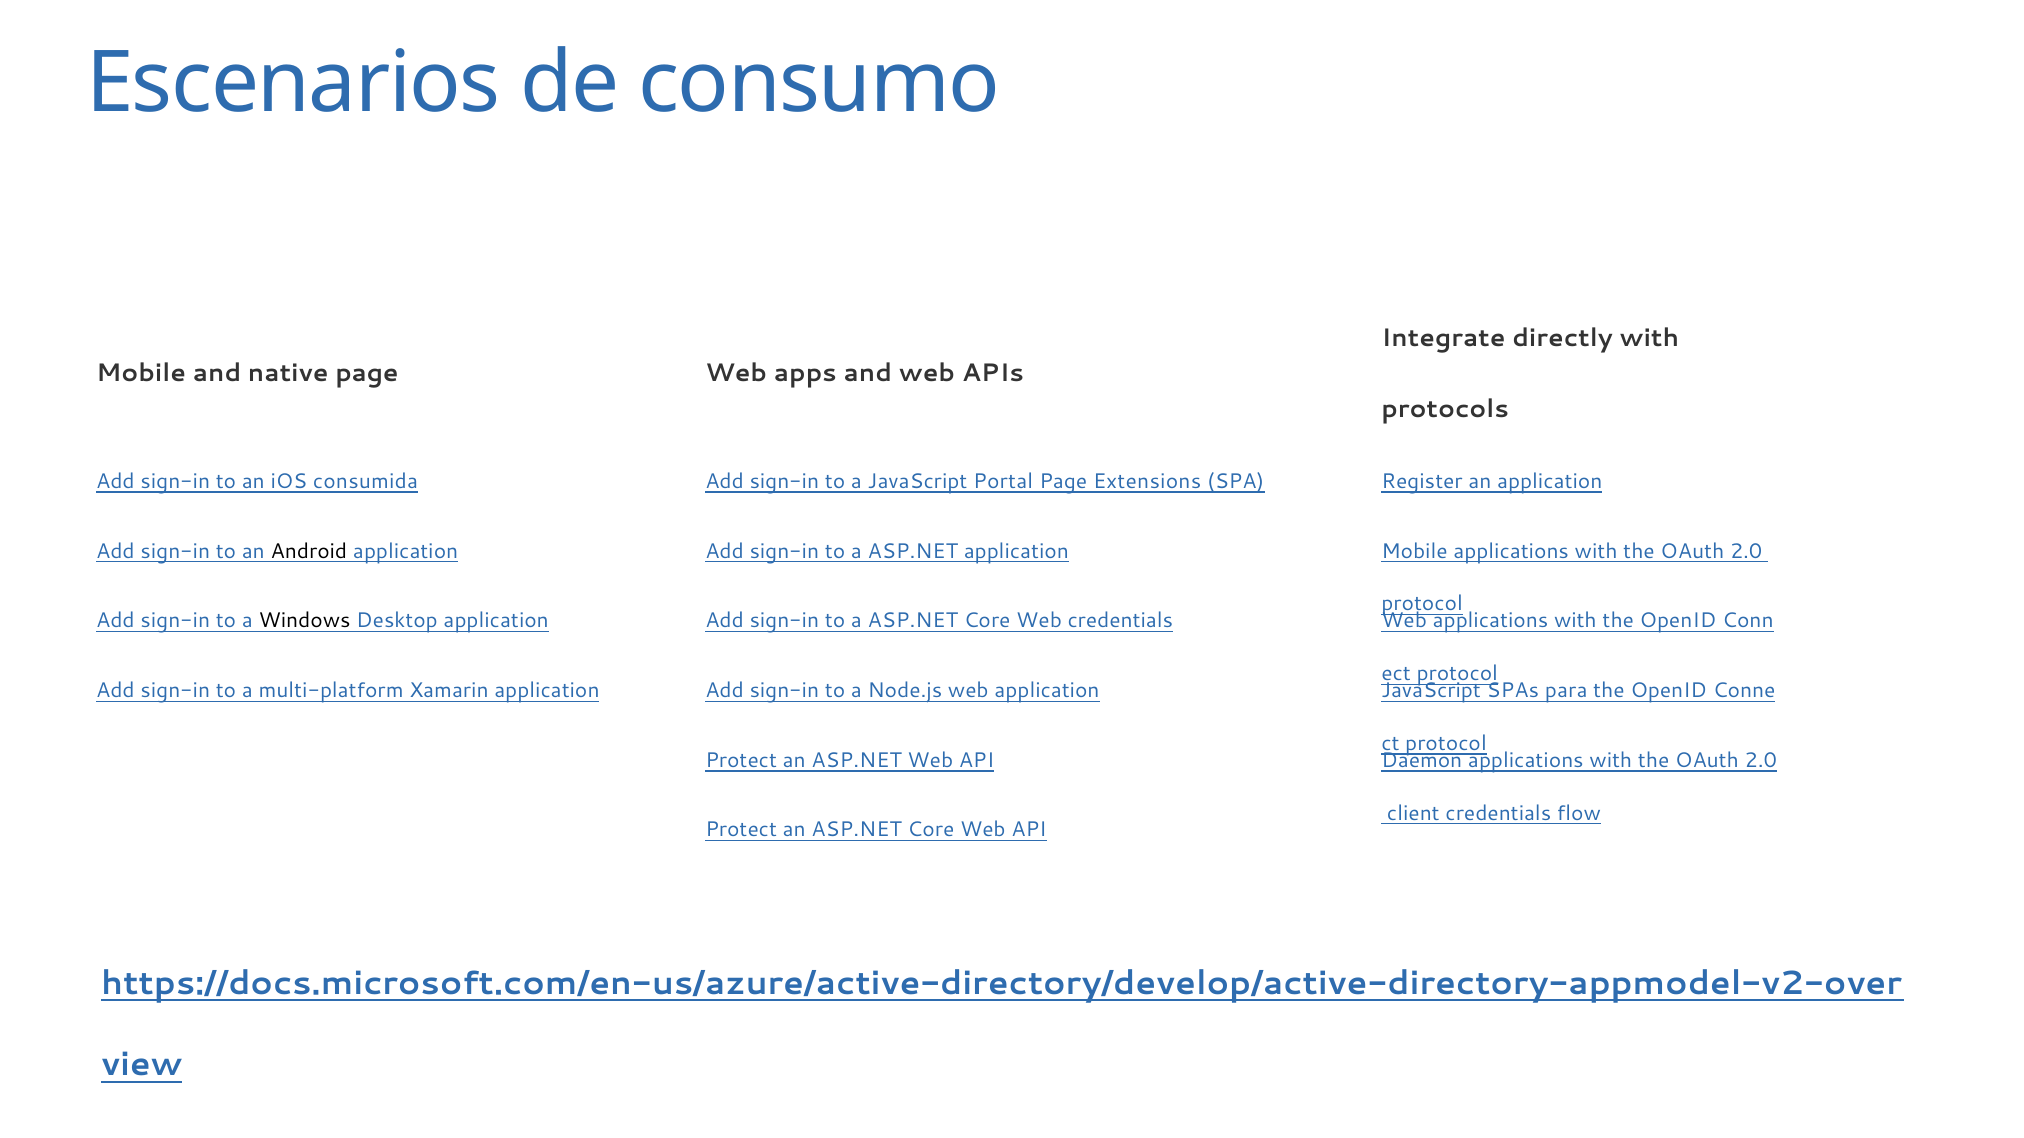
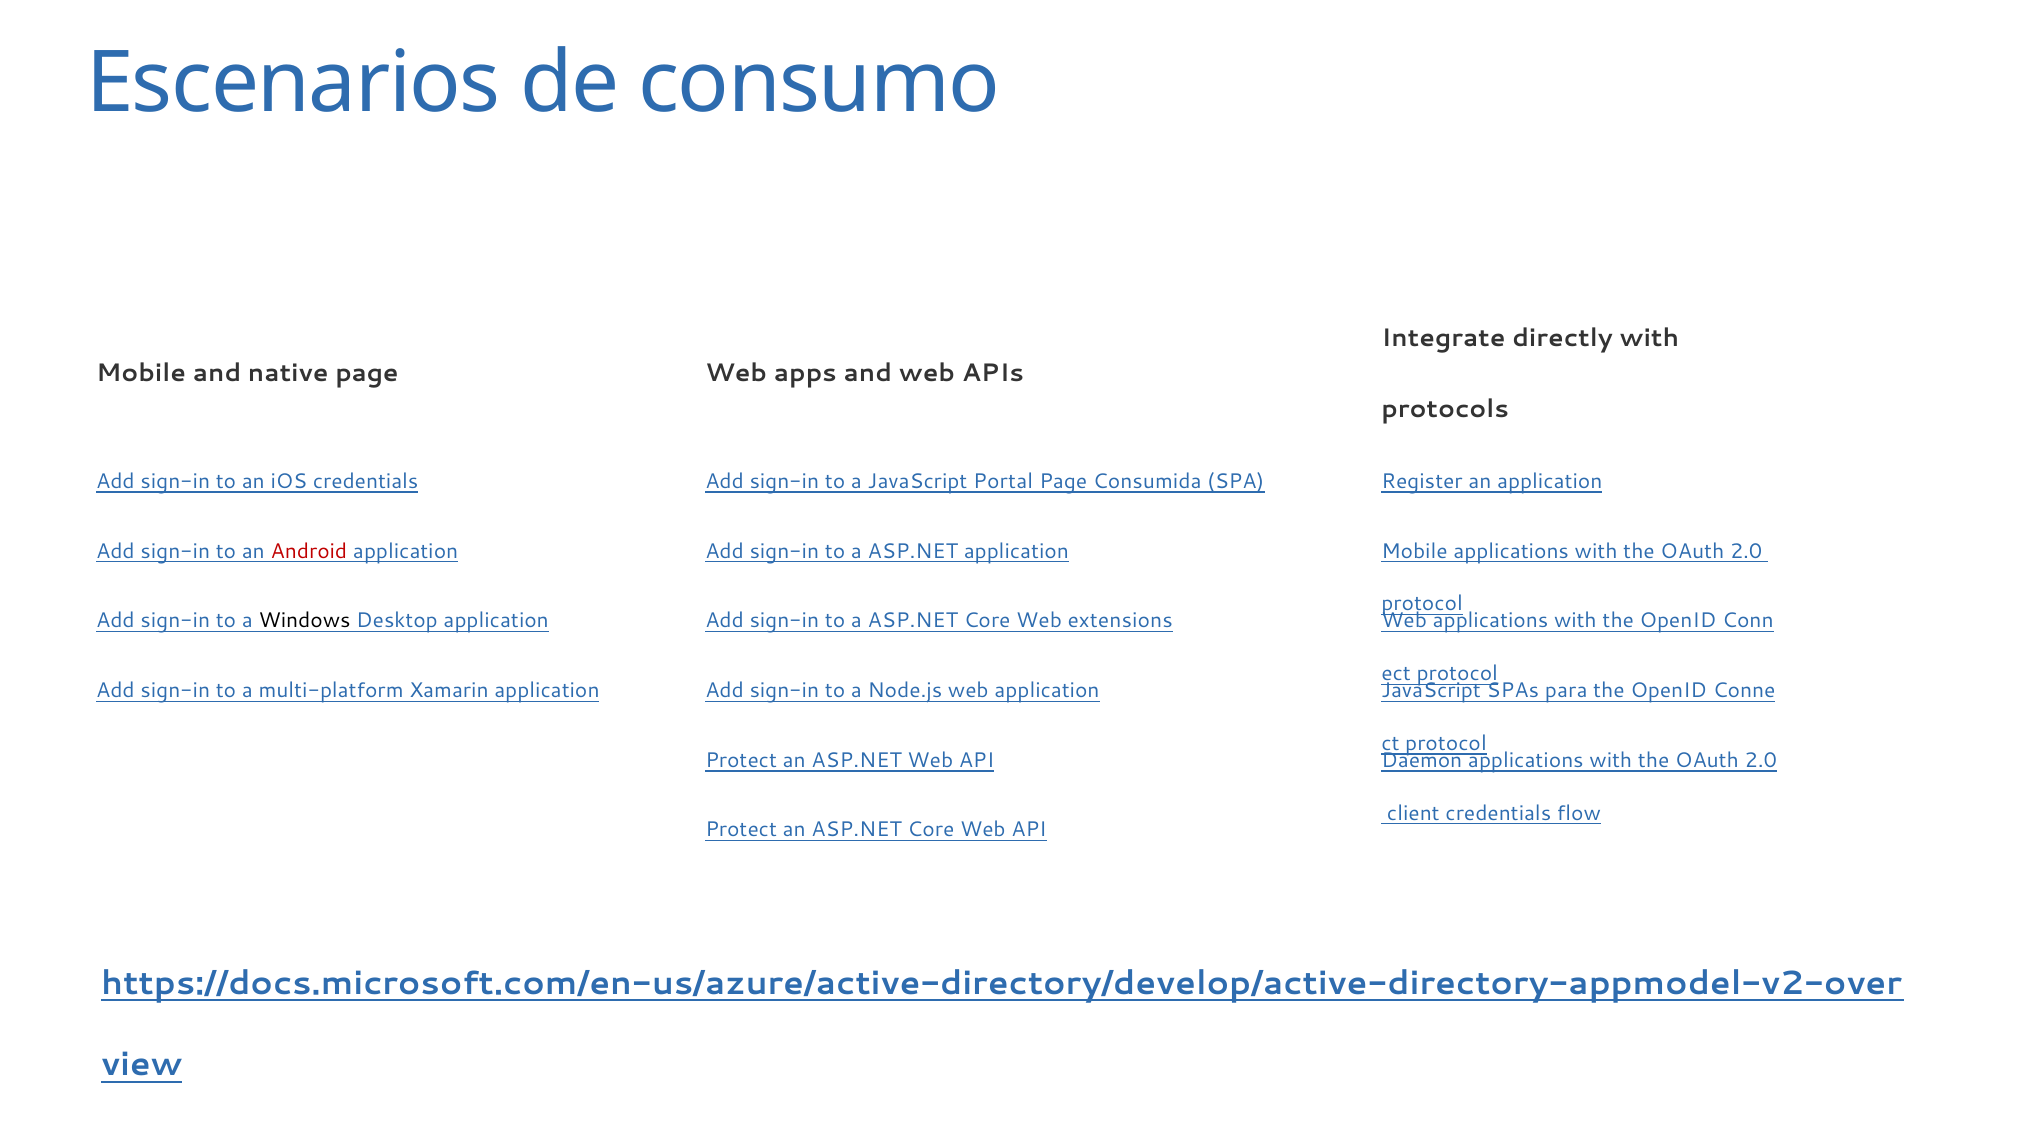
iOS consumida: consumida -> credentials (366, 482)
Extensions: Extensions -> Consumida (1147, 482)
Android colour: black -> red (309, 551)
Web credentials: credentials -> extensions (1120, 621)
